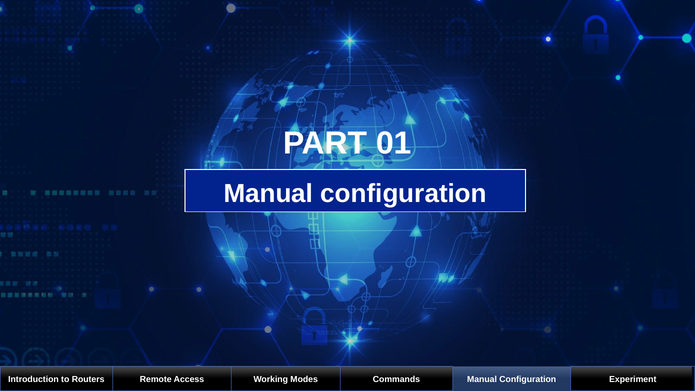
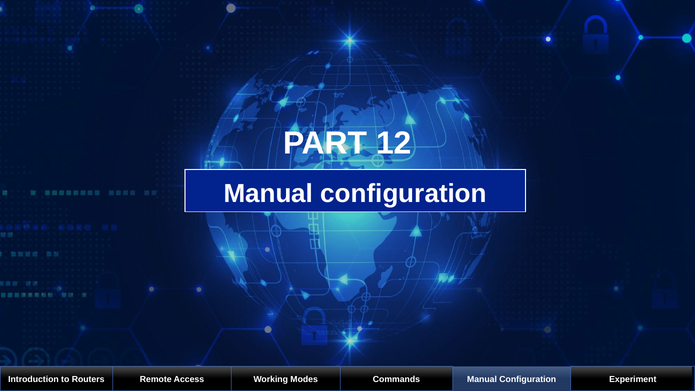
01: 01 -> 12 (394, 143)
